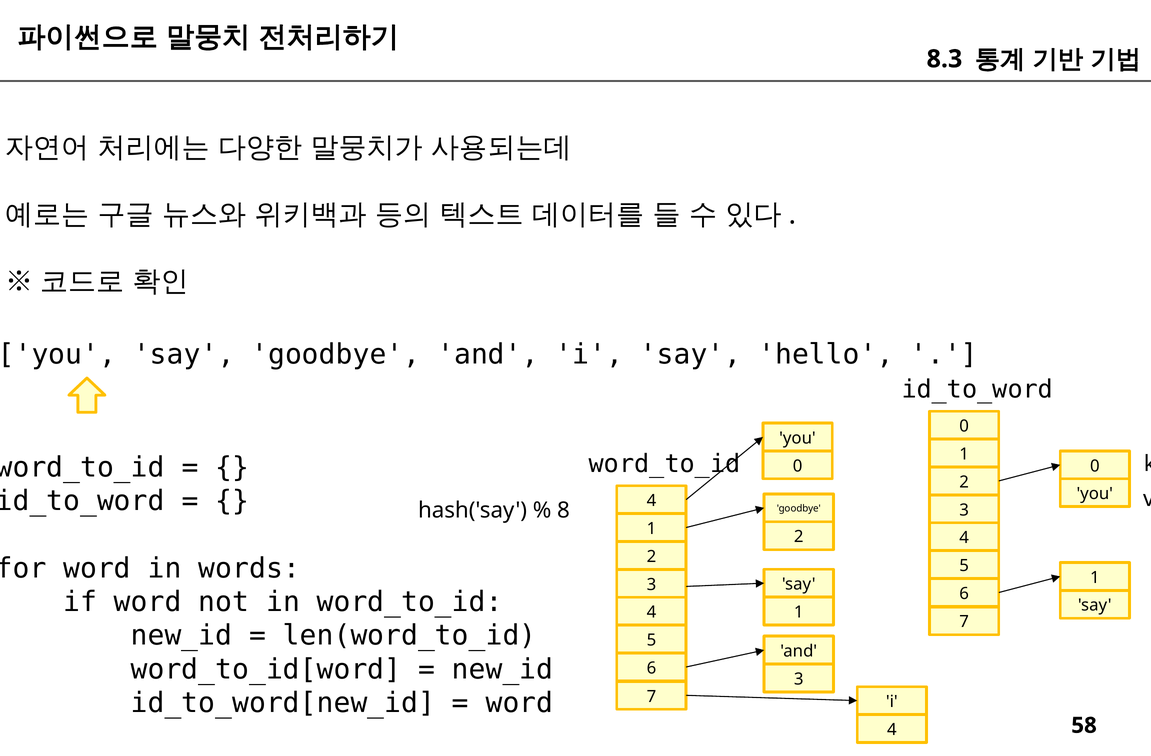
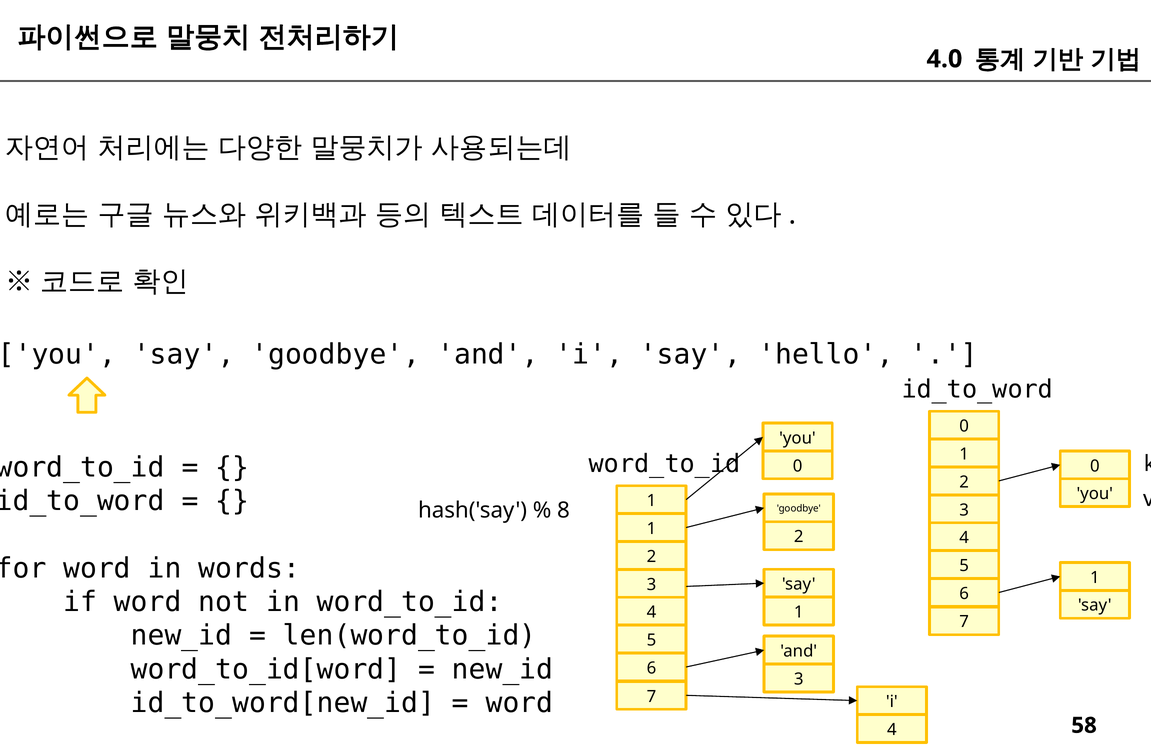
8.3: 8.3 -> 4.0 (944, 59)
8 4: 4 -> 1 (651, 501)
